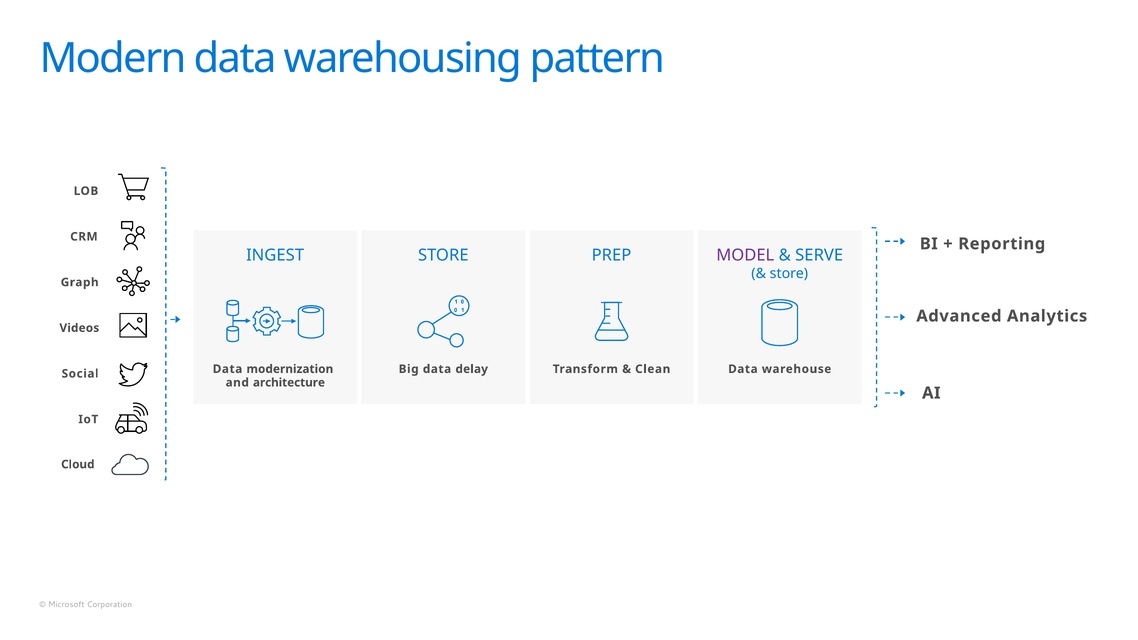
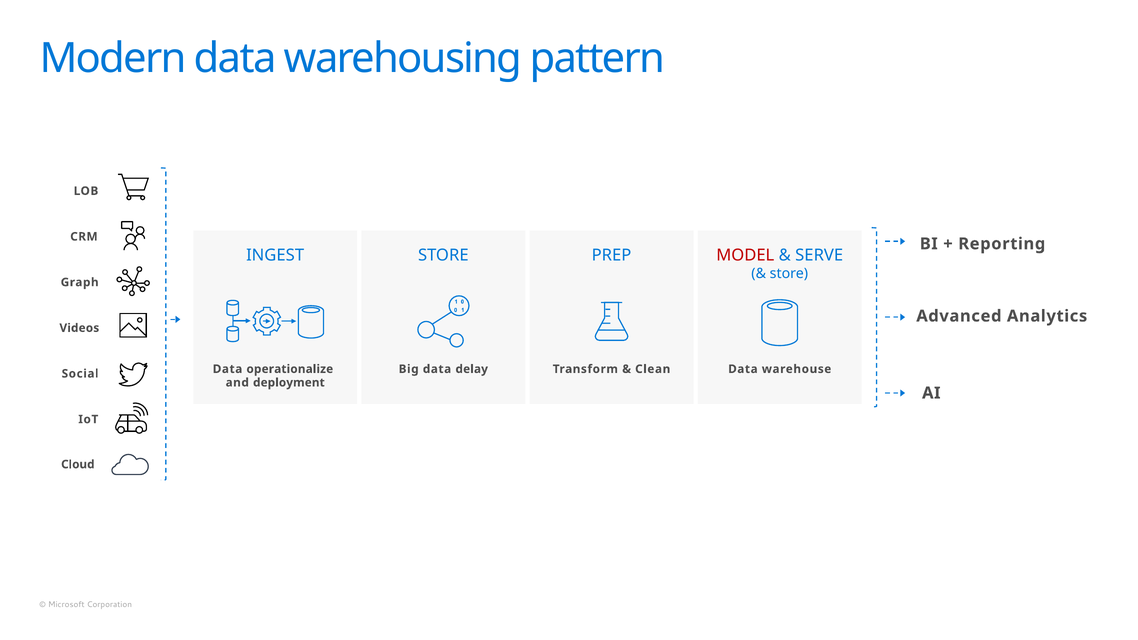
MODEL colour: purple -> red (745, 255)
modernization: modernization -> operationalize (290, 369)
architecture: architecture -> deployment (289, 383)
